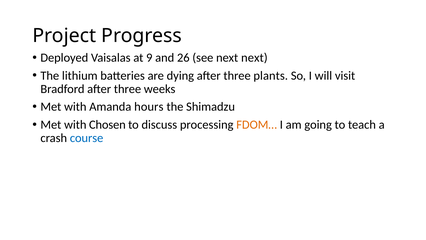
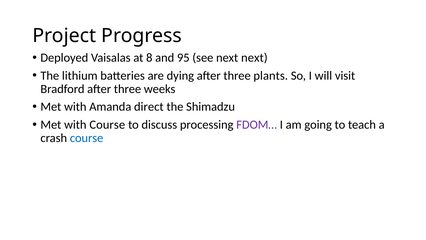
9: 9 -> 8 (149, 58)
26: 26 -> 95 (183, 58)
hours: hours -> direct (149, 107)
with Chosen: Chosen -> Course (107, 125)
FDOM… colour: orange -> purple (257, 125)
